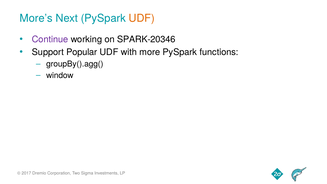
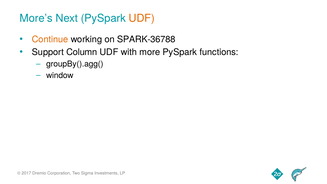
Continue colour: purple -> orange (50, 39)
SPARK-20346: SPARK-20346 -> SPARK-36788 (146, 39)
Popular: Popular -> Column (82, 52)
